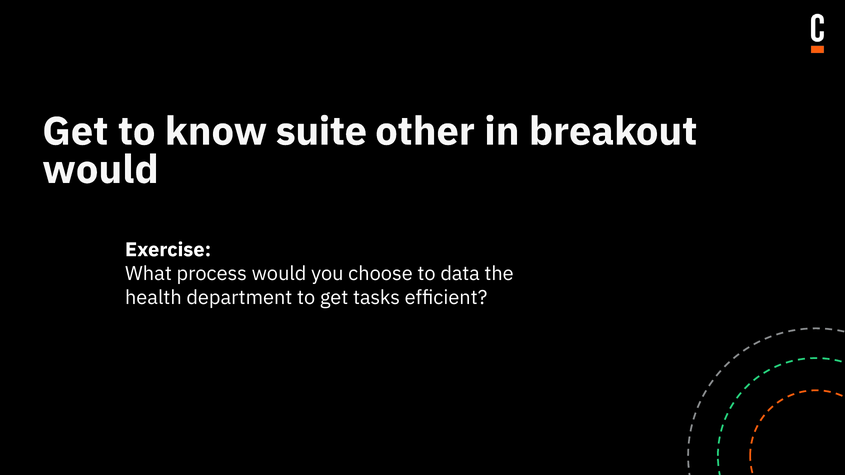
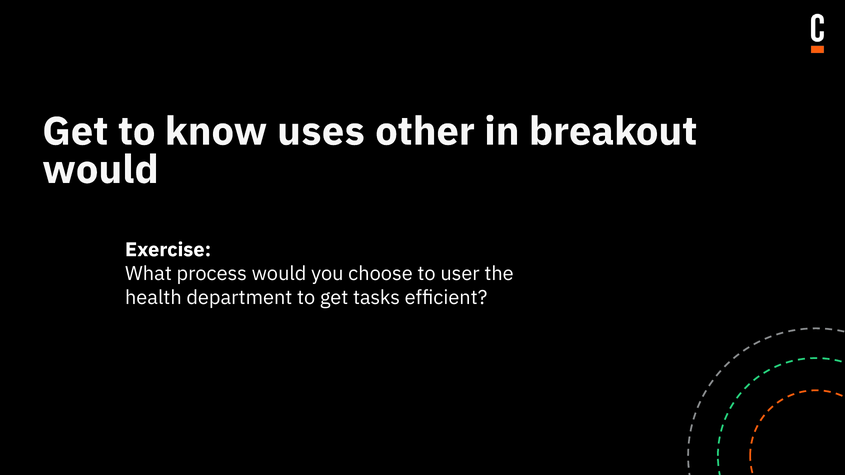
suite: suite -> uses (321, 132)
data: data -> user (460, 274)
